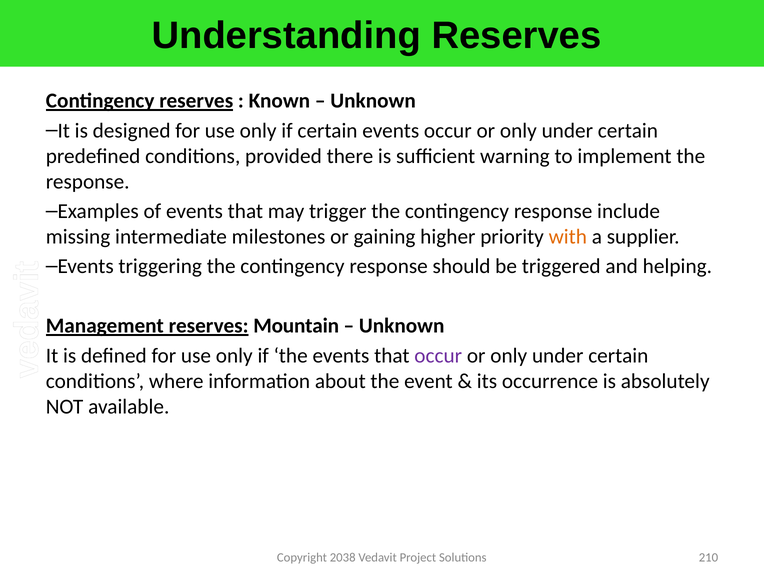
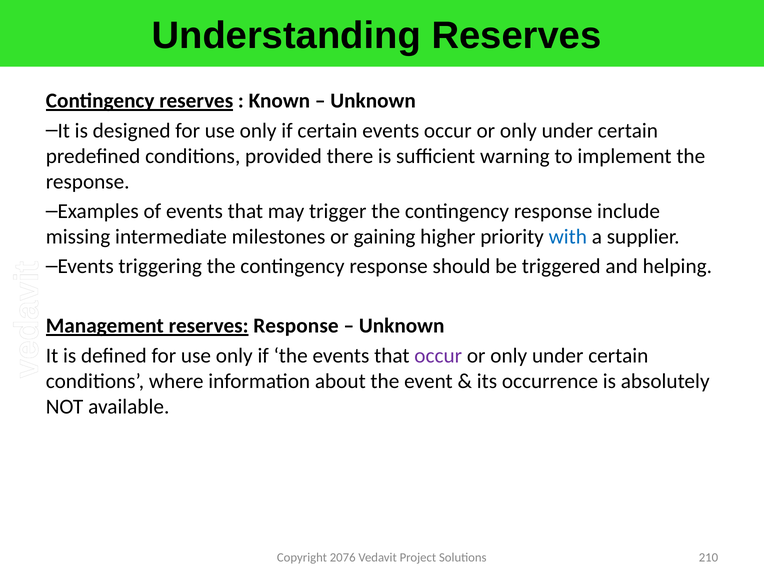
with colour: orange -> blue (568, 237)
reserves Mountain: Mountain -> Response (296, 326)
2038: 2038 -> 2076 (343, 558)
